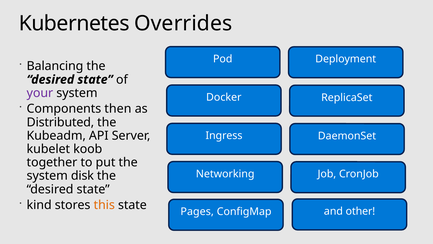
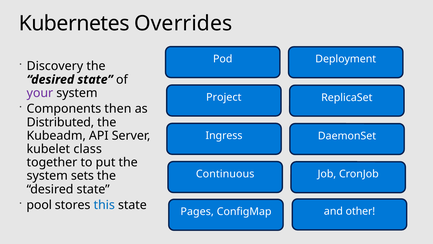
Balancing: Balancing -> Discovery (55, 66)
Docker: Docker -> Project (224, 97)
koob: koob -> class (88, 149)
Networking: Networking -> Continuous (225, 174)
disk: disk -> sets (82, 176)
kind: kind -> pool (39, 205)
this colour: orange -> blue (104, 205)
